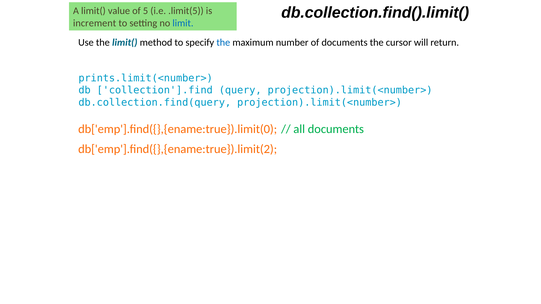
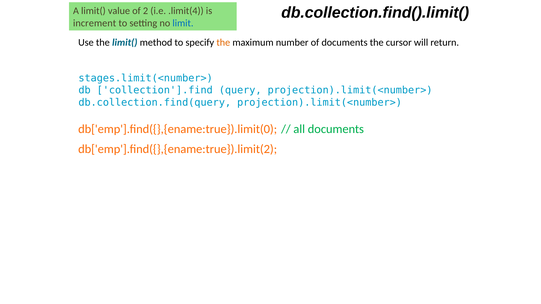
5: 5 -> 2 (146, 11)
.limit(5: .limit(5 -> .limit(4 (186, 11)
the colour: blue -> orange (223, 43)
prints.limit(<number>: prints.limit(<number> -> stages.limit(<number> (146, 78)
